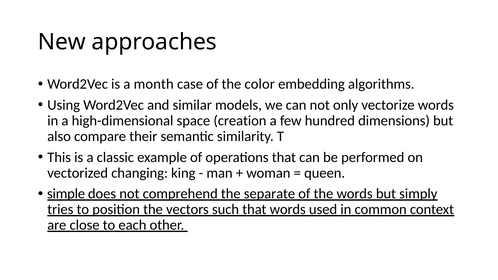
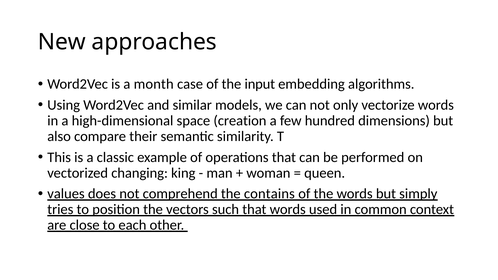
color: color -> input (260, 84)
simple: simple -> values (66, 194)
separate: separate -> contains (269, 194)
